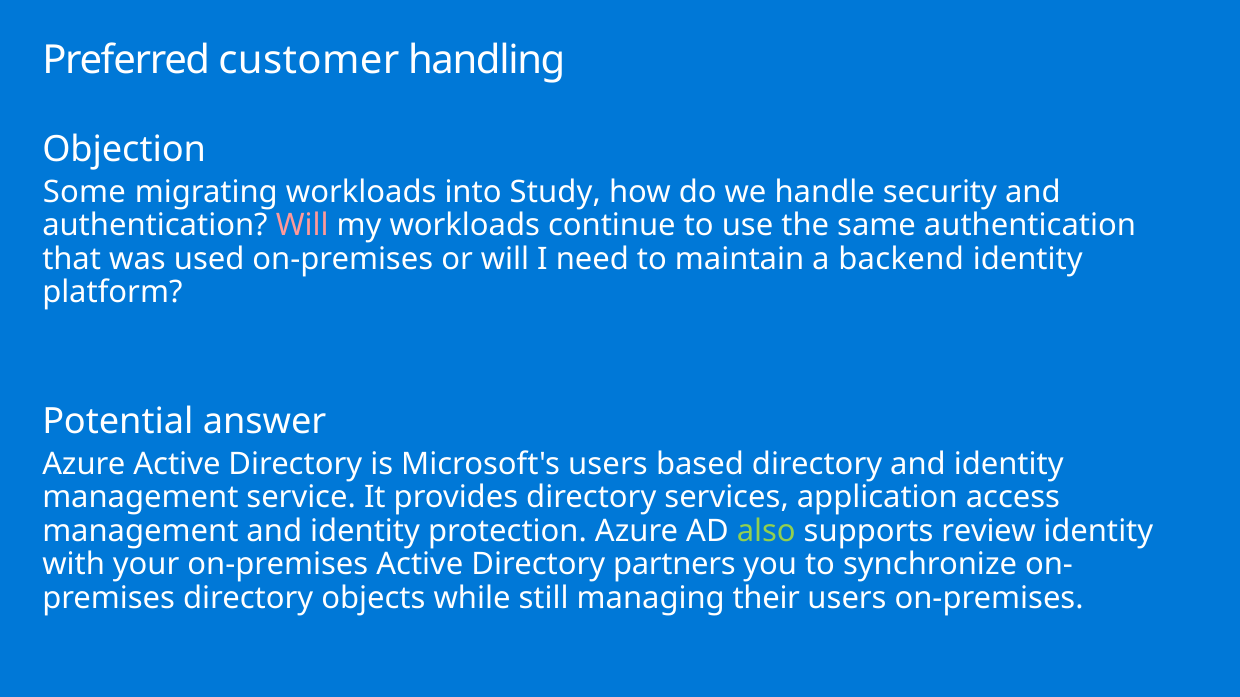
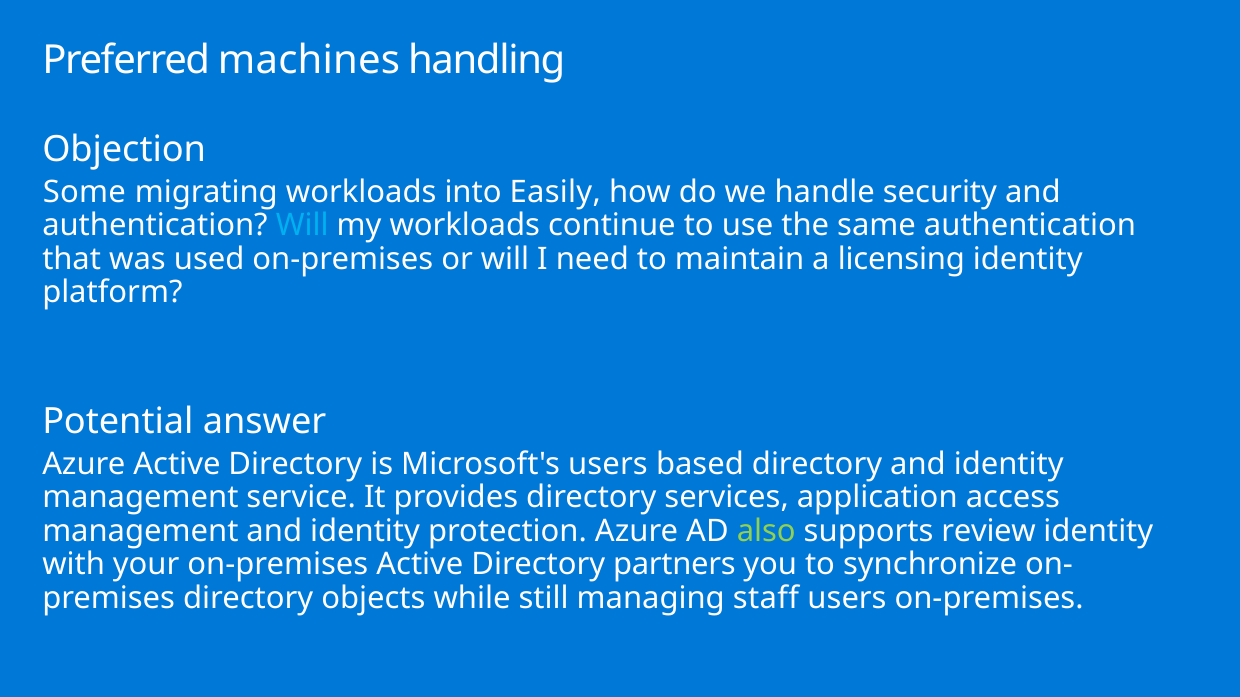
customer: customer -> machines (309, 60)
Study: Study -> Easily (555, 192)
Will colour: pink -> light blue (302, 226)
backend: backend -> licensing (901, 259)
their: their -> staff (766, 598)
